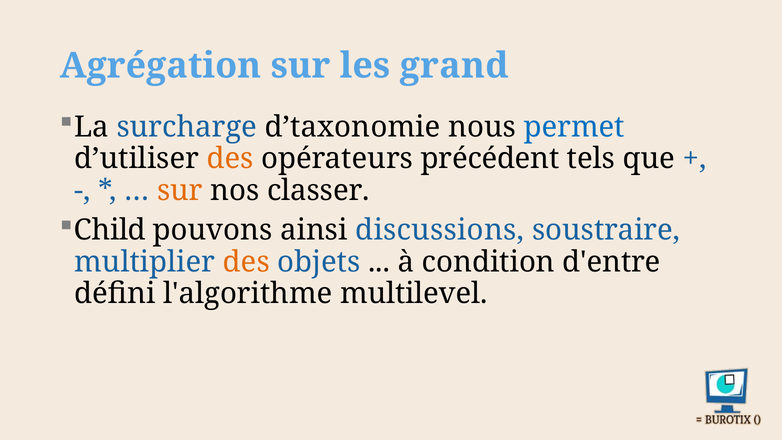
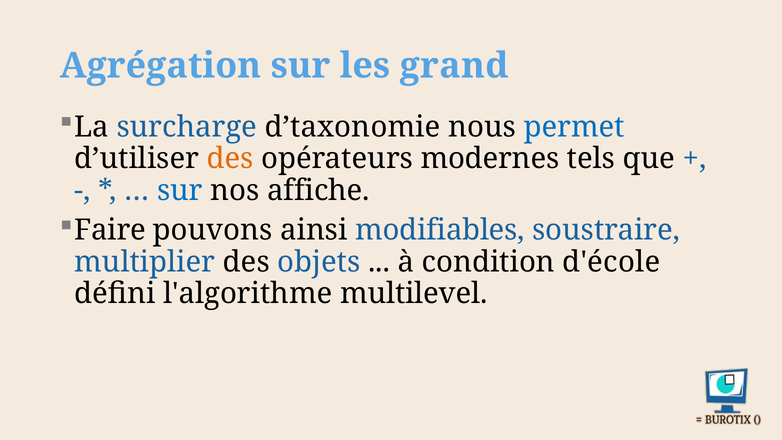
précédent: précédent -> modernes (490, 159)
sur colour: orange -> blue (180, 190)
classer: classer -> affiche (318, 190)
Child: Child -> Faire (110, 230)
discussions: discussions -> modifiables (440, 230)
des colour: orange -> black (246, 262)
d'entre: d'entre -> d'école (611, 262)
